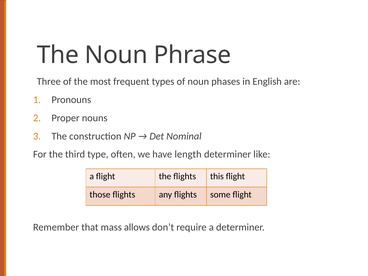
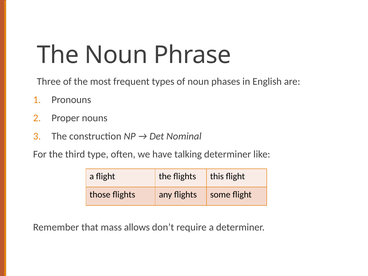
length: length -> talking (188, 154)
